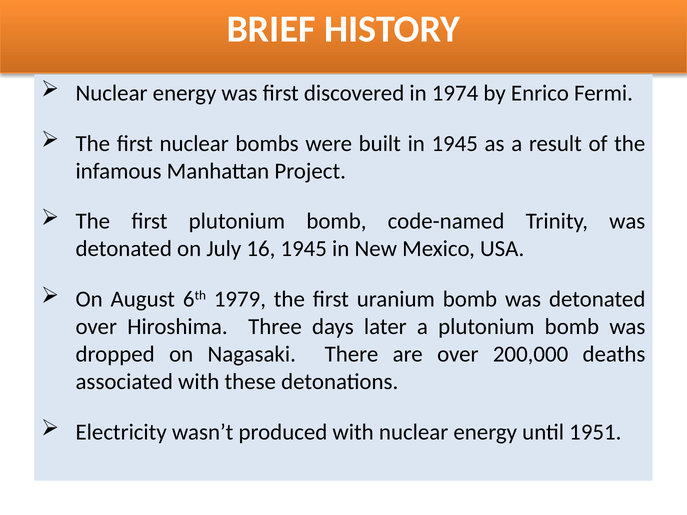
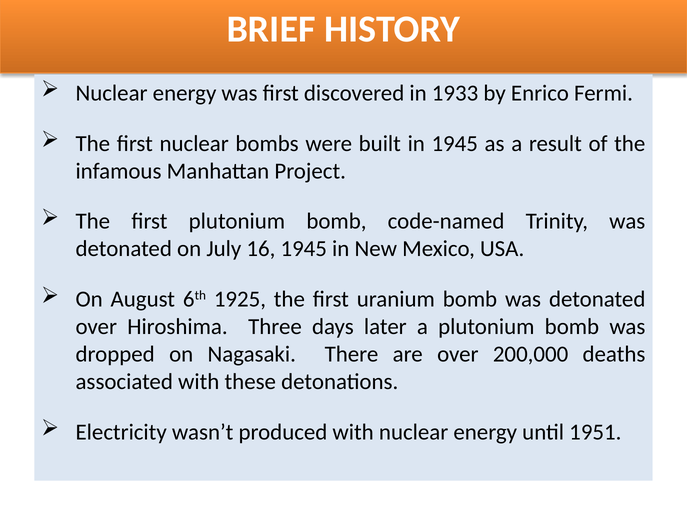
1974: 1974 -> 1933 (455, 93)
1979: 1979 -> 1925 (240, 299)
